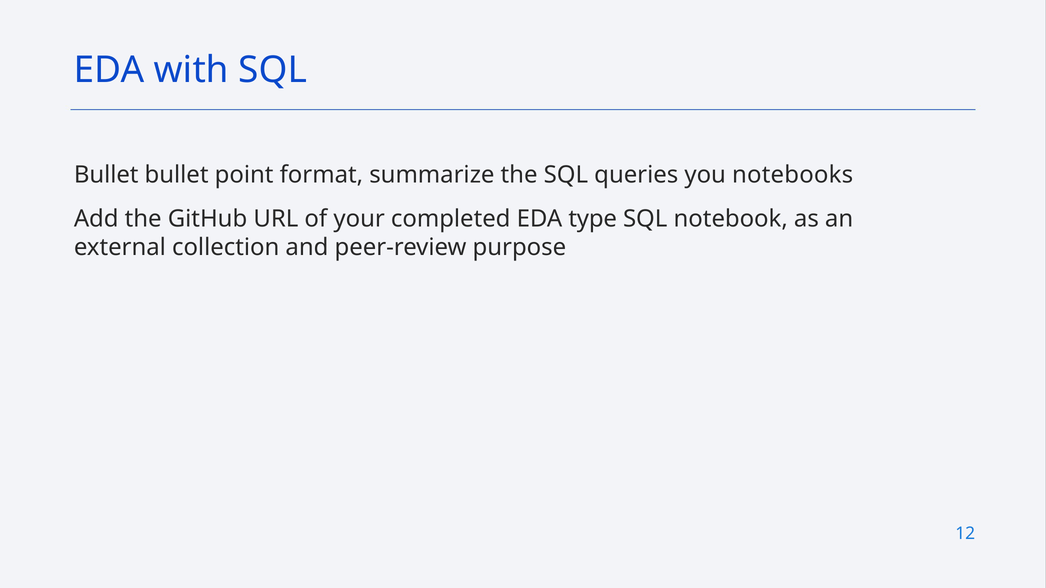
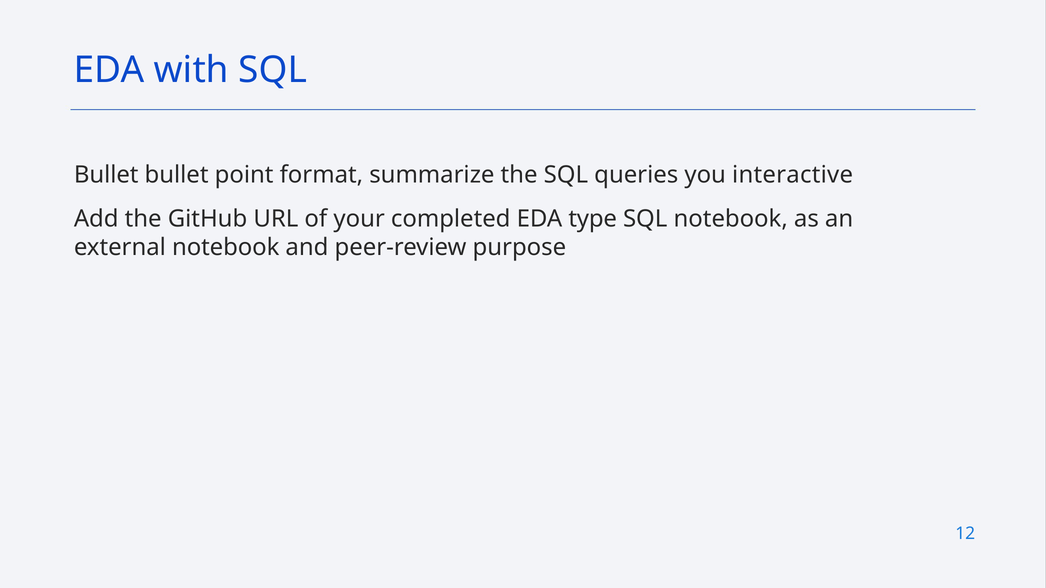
notebooks: notebooks -> interactive (793, 175)
external collection: collection -> notebook (226, 248)
